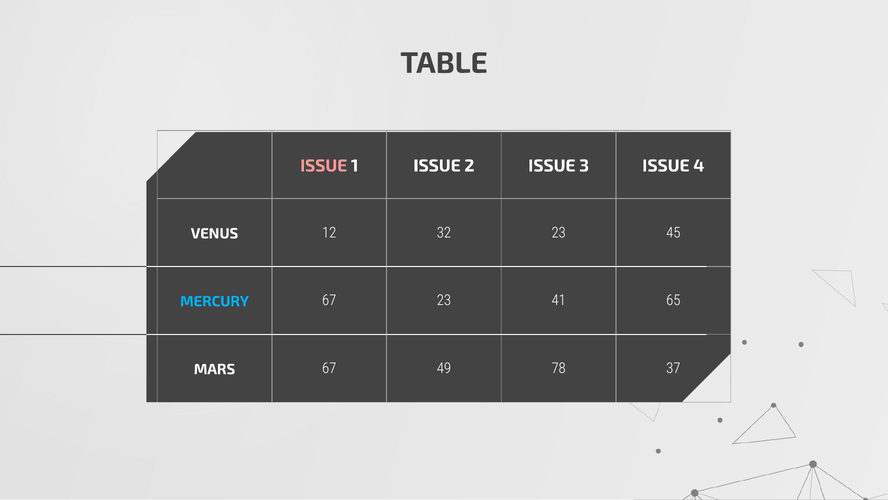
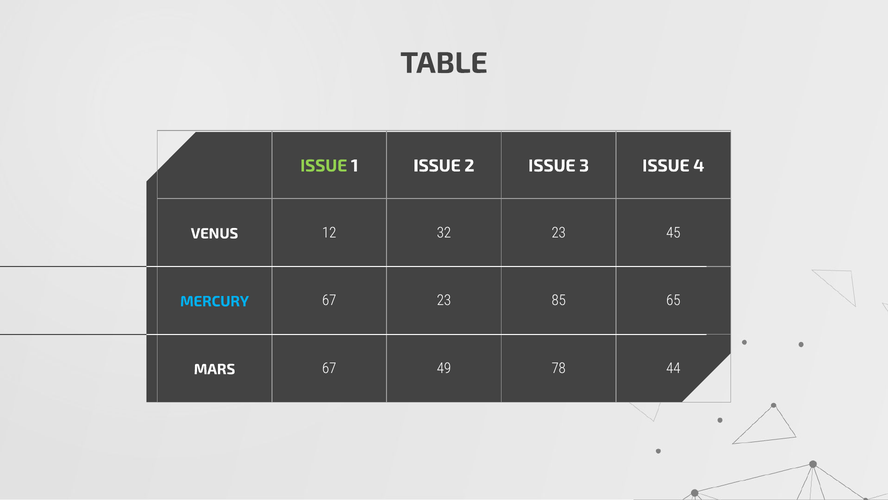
ISSUE colour: pink -> light green (324, 166)
41: 41 -> 85 (559, 300)
37: 37 -> 44 (673, 368)
